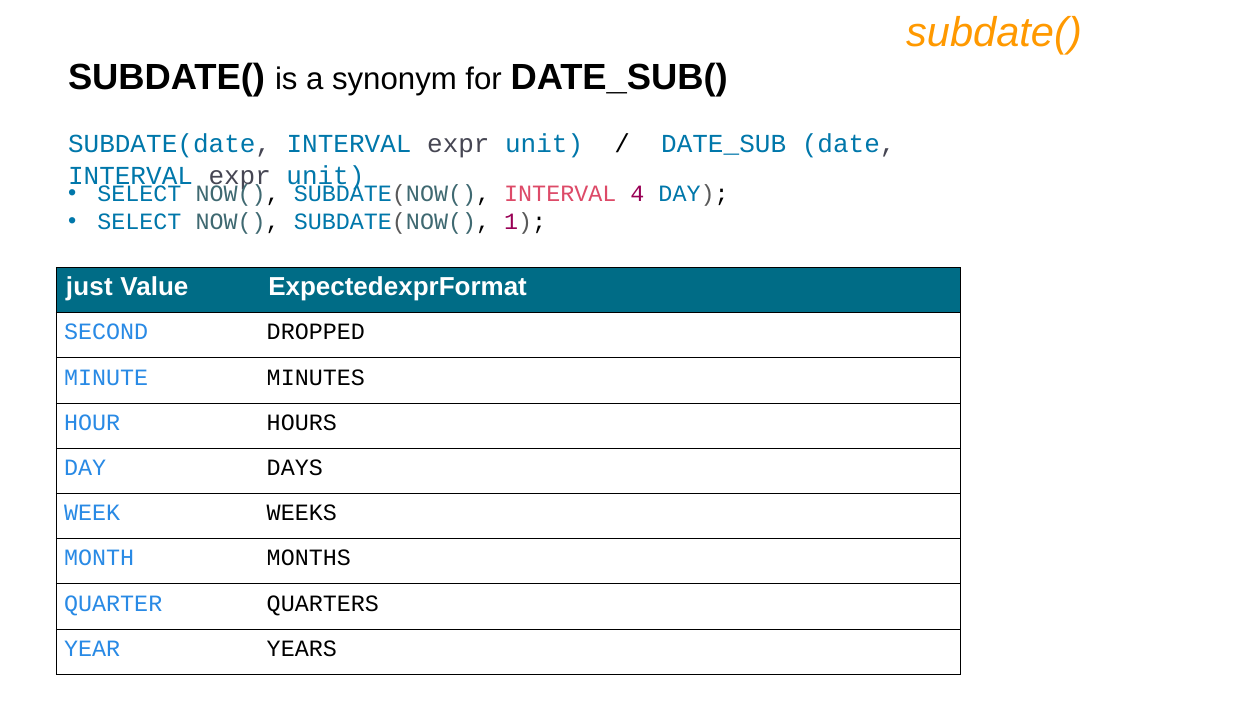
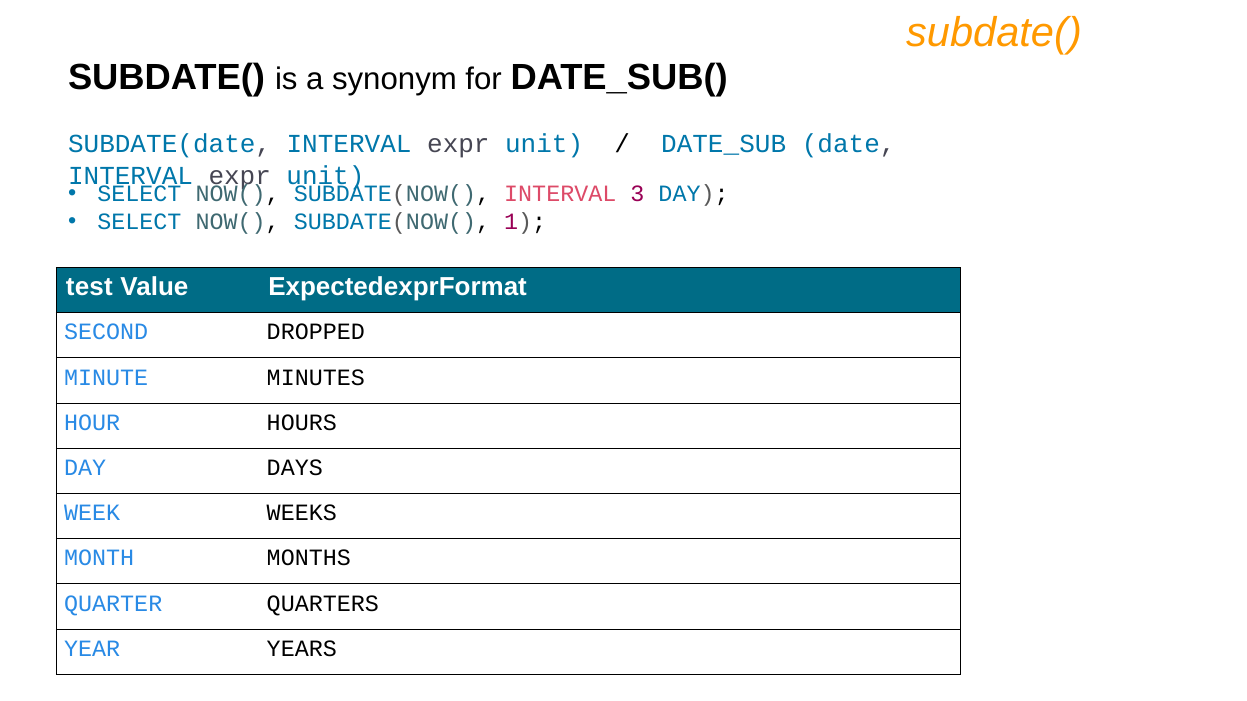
4: 4 -> 3 (637, 194)
just: just -> test (89, 287)
